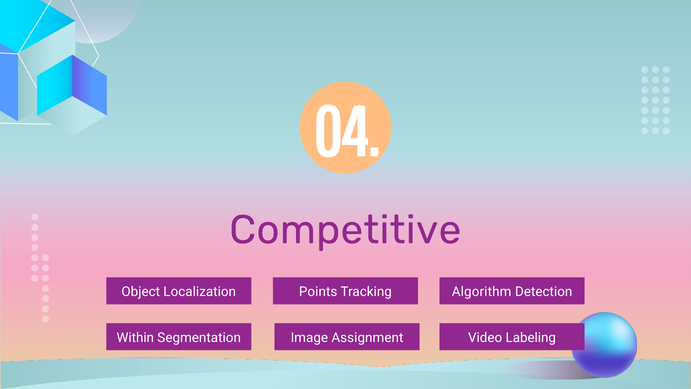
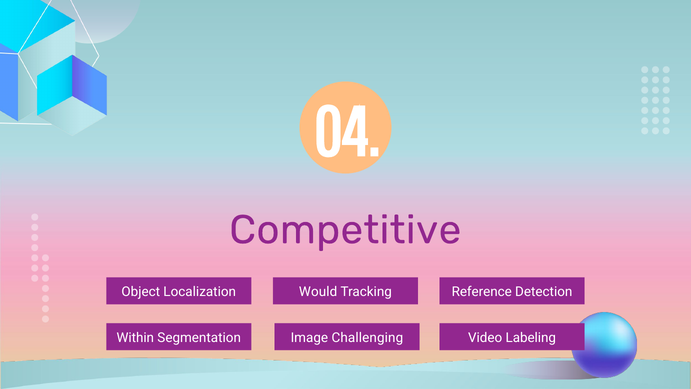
Points: Points -> Would (318, 291)
Algorithm: Algorithm -> Reference (482, 291)
Assignment: Assignment -> Challenging (367, 337)
